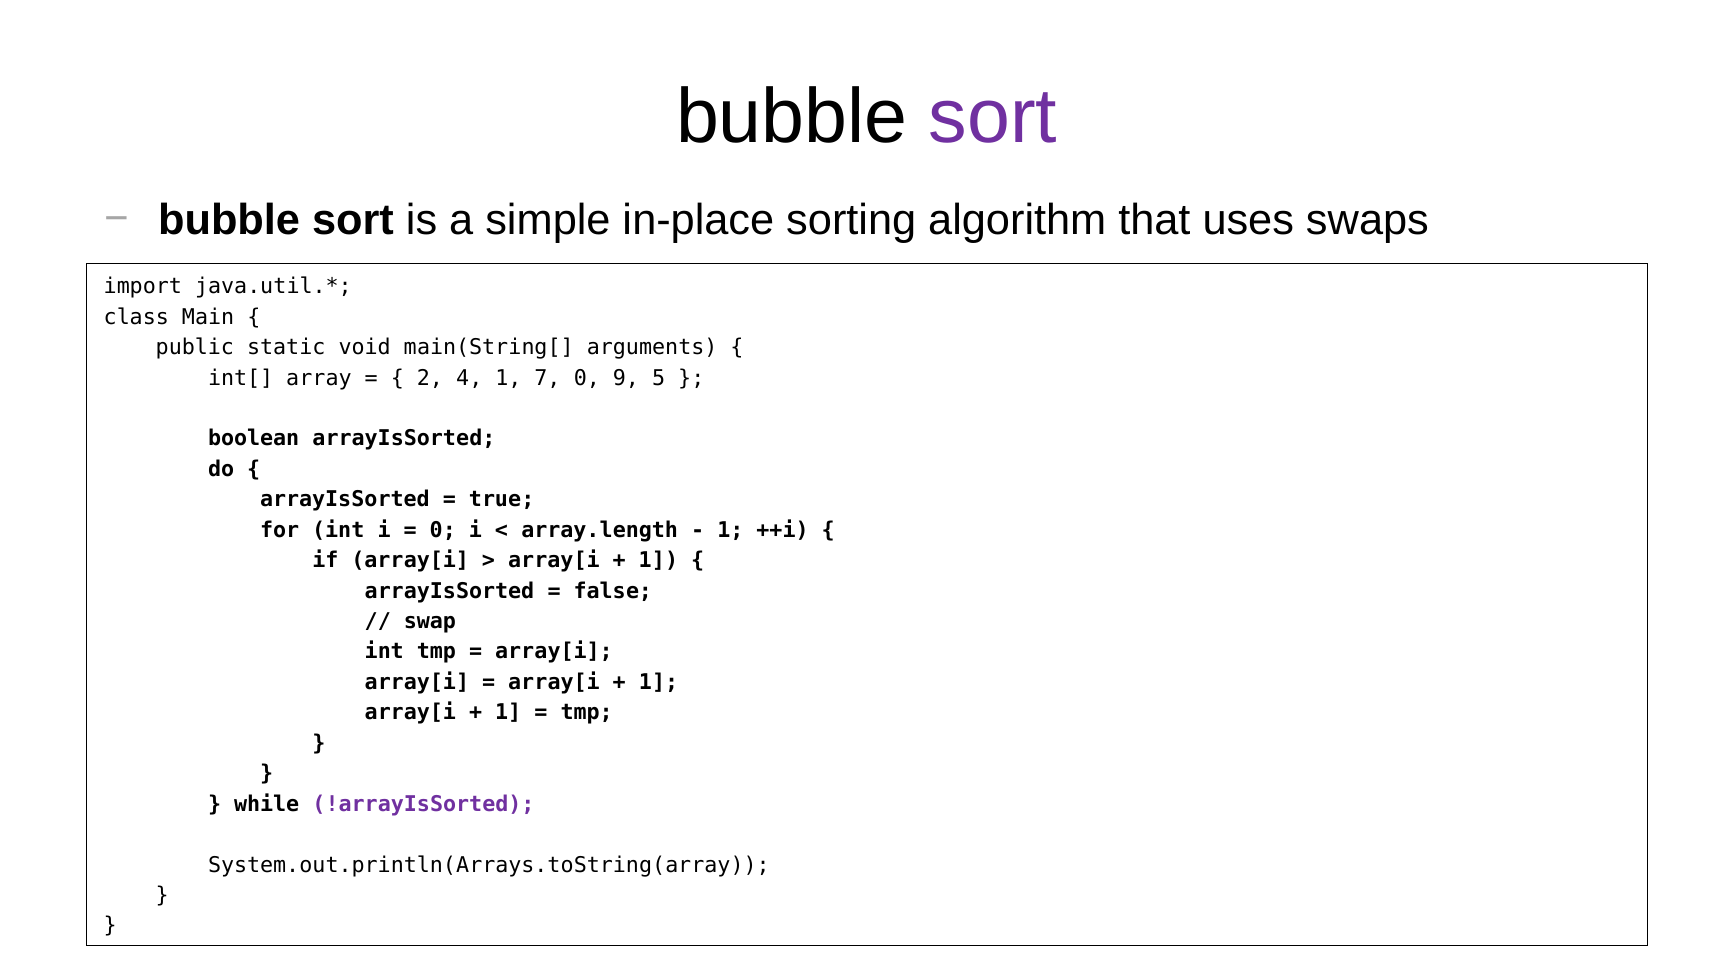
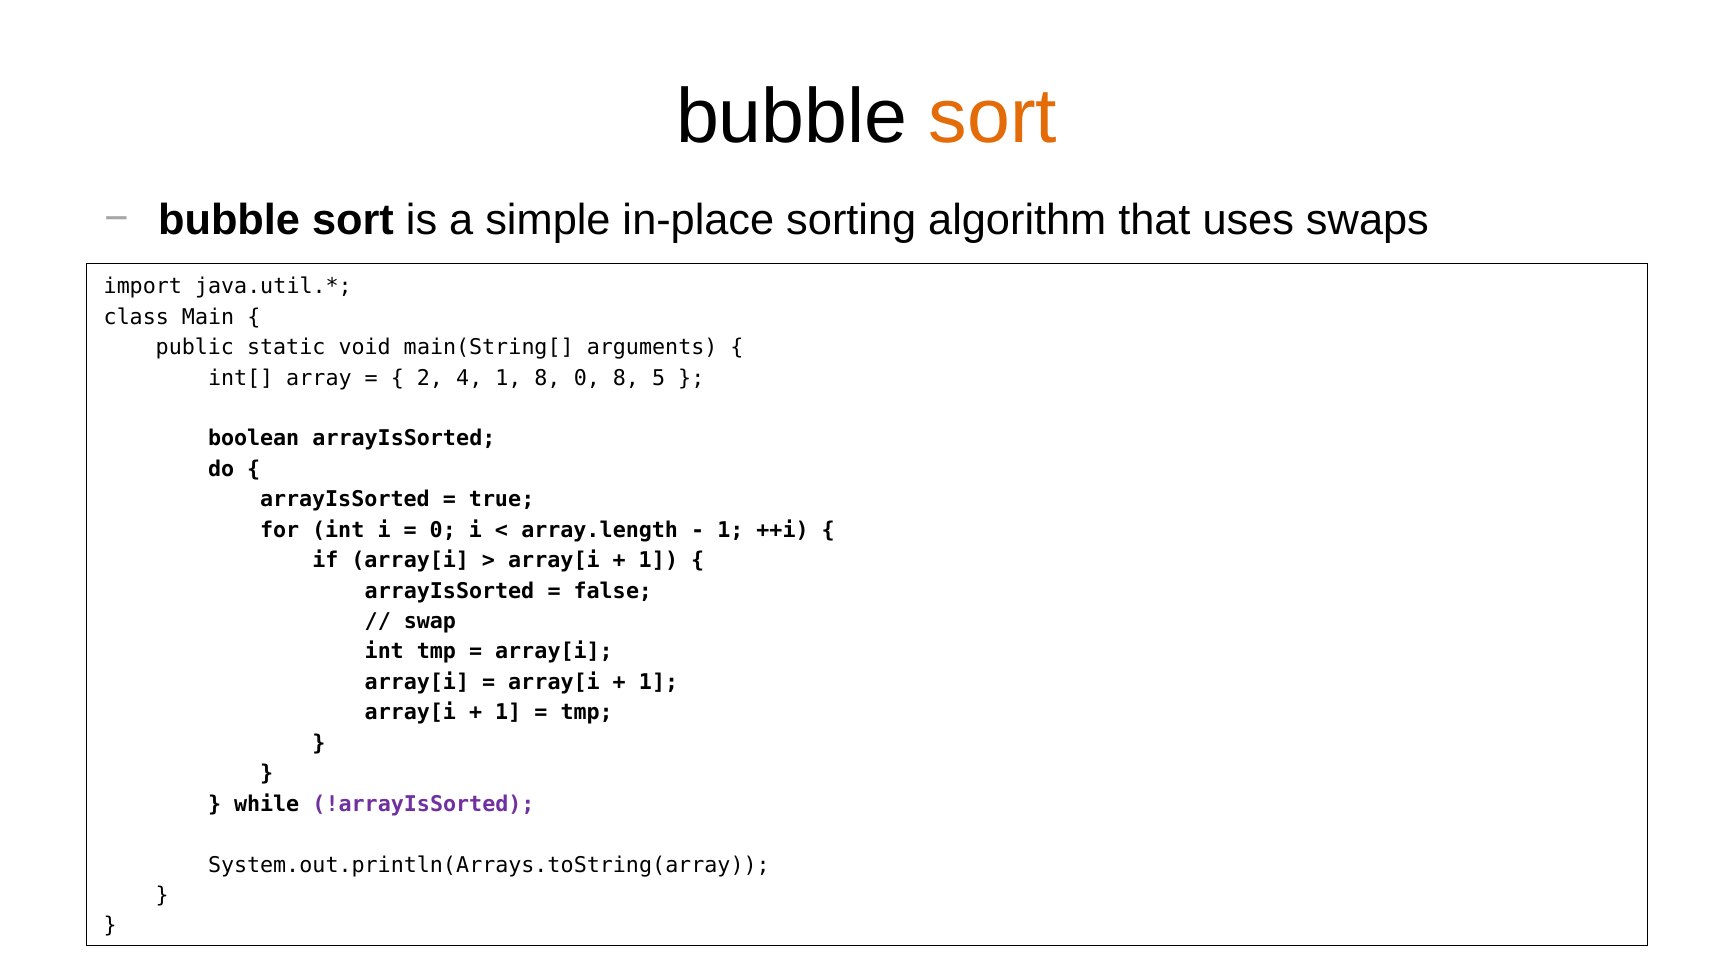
sort colour: purple -> orange (993, 117)
1 7: 7 -> 8 (547, 378)
0 9: 9 -> 8 (626, 378)
